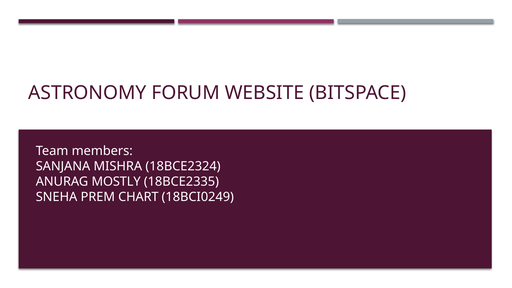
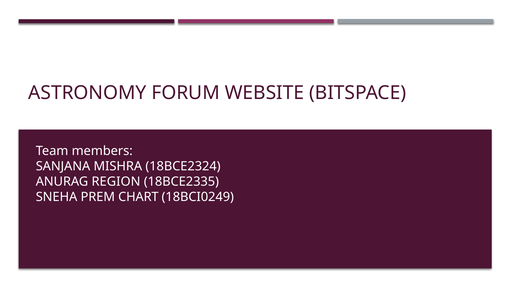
MOSTLY: MOSTLY -> REGION (116, 182)
